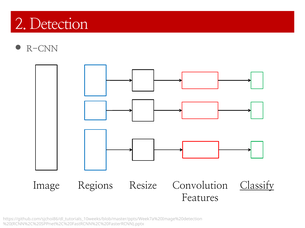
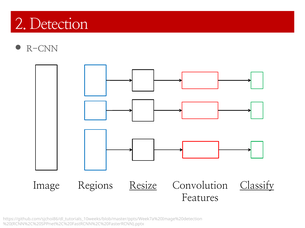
Resize underline: none -> present (143, 186)
